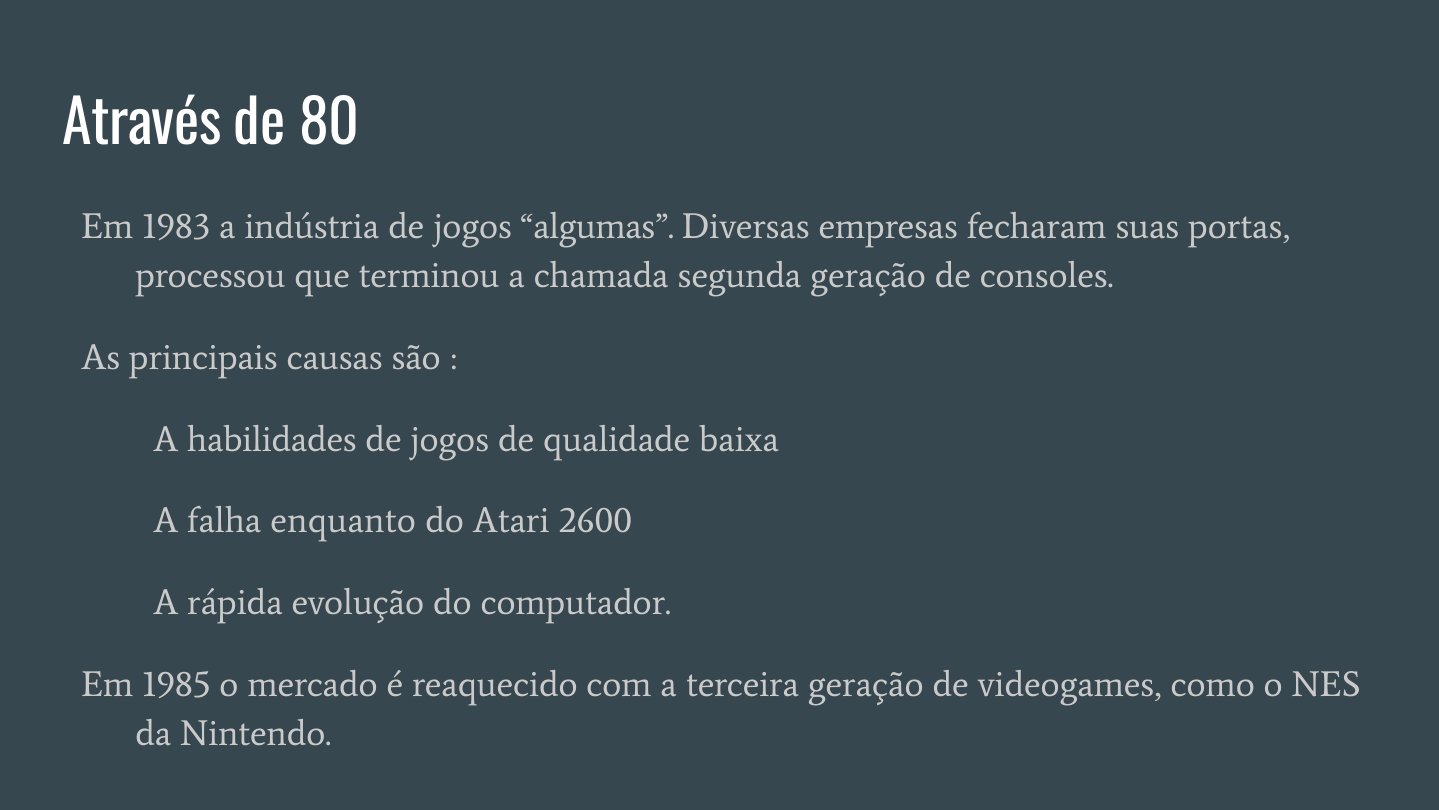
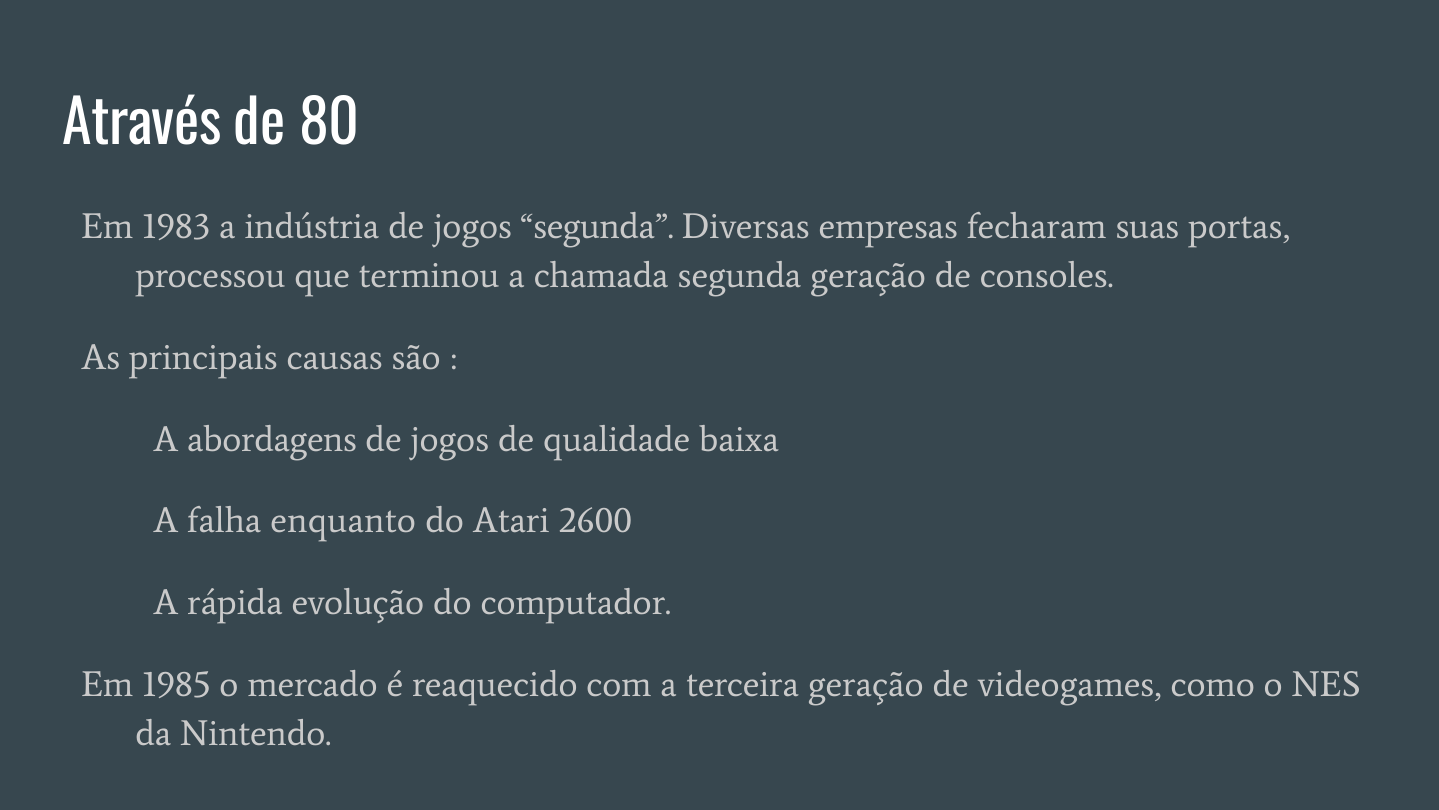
jogos algumas: algumas -> segunda (597, 226)
habilidades: habilidades -> abordagens (272, 439)
